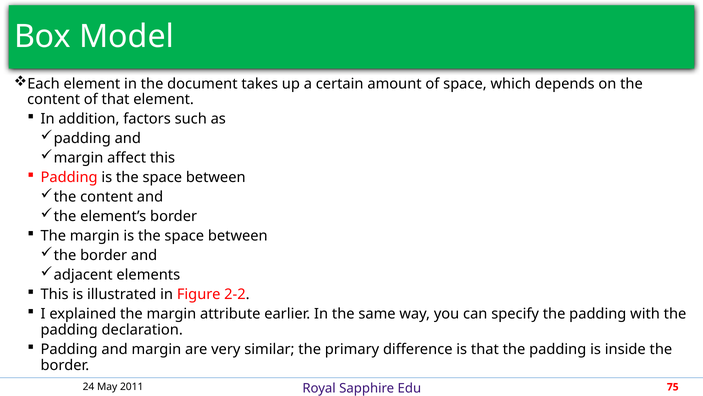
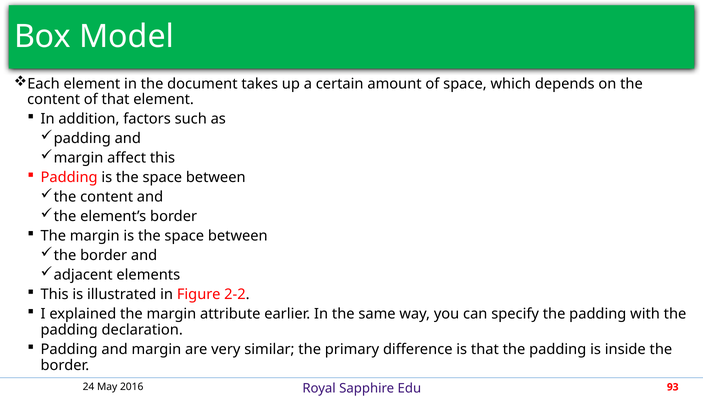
2011: 2011 -> 2016 (132, 387)
75: 75 -> 93 (673, 387)
